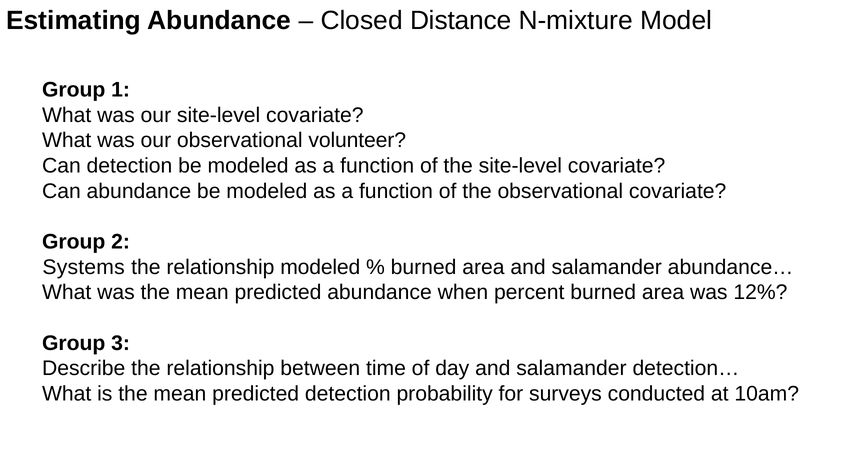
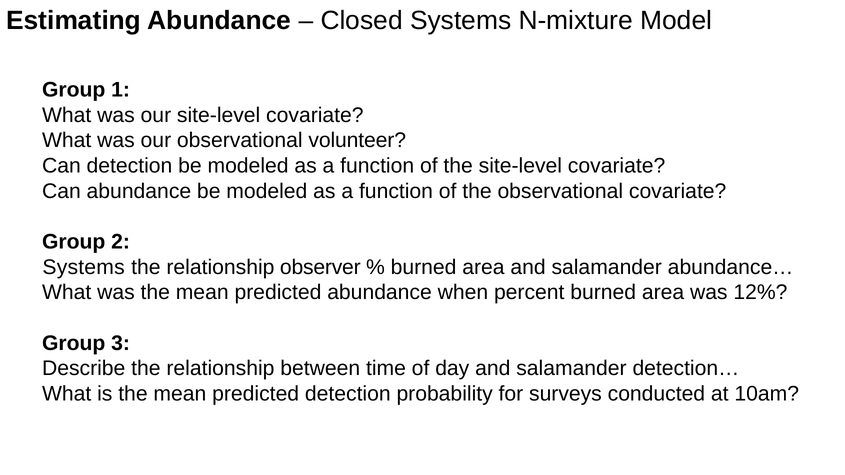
Closed Distance: Distance -> Systems (461, 21)
relationship modeled: modeled -> observer (320, 267)
